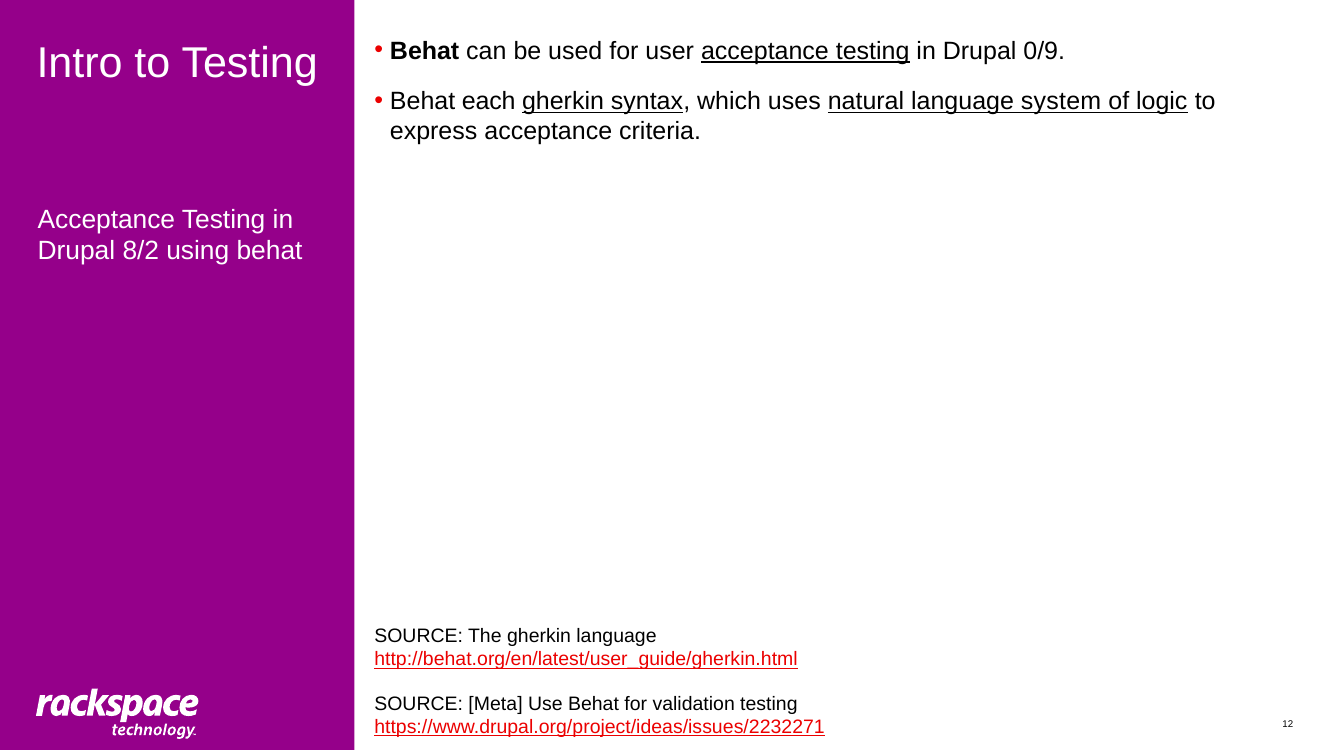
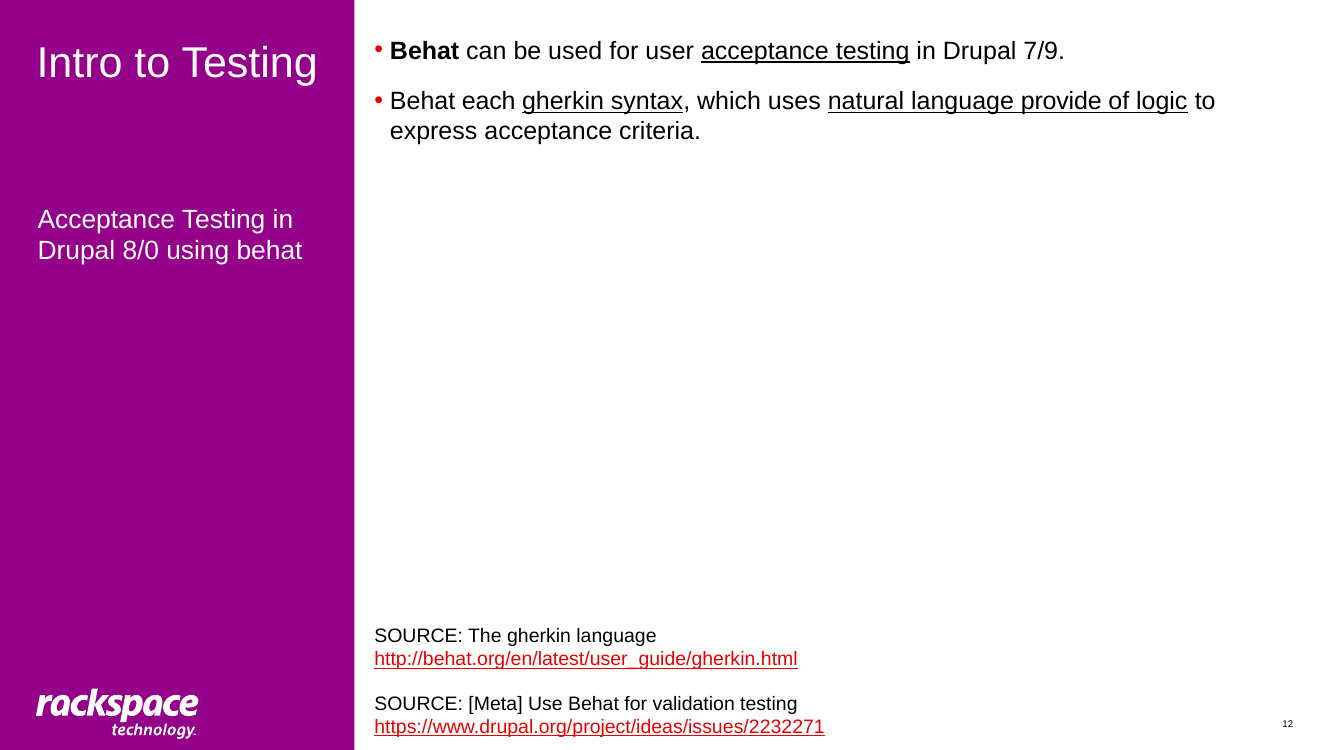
0/9: 0/9 -> 7/9 (1044, 51)
system: system -> provide (1061, 102)
8/2: 8/2 -> 8/0 (141, 251)
